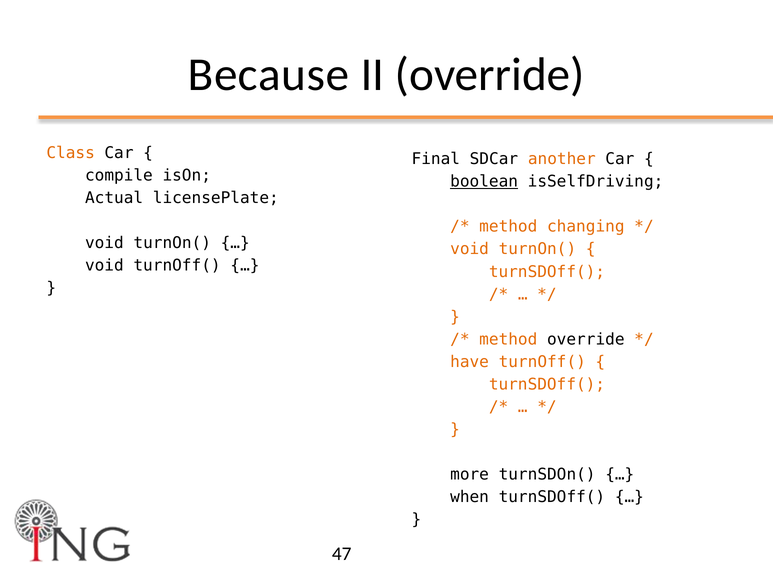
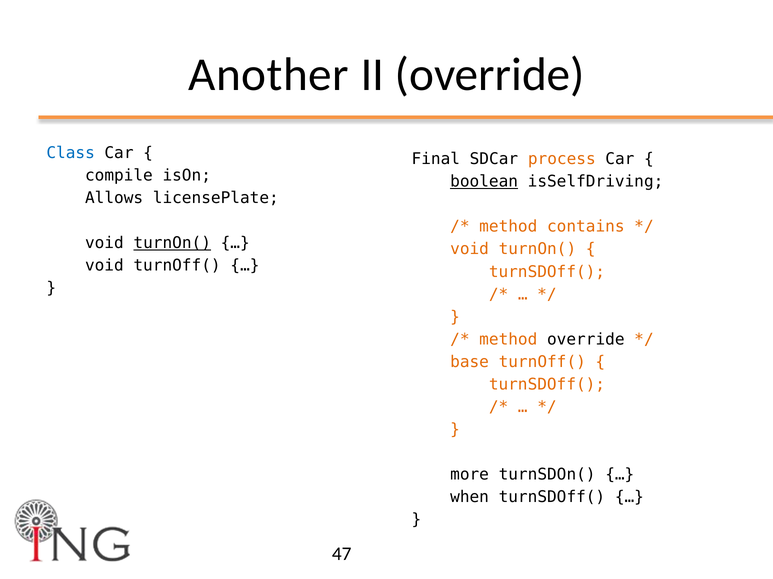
Because: Because -> Another (269, 75)
Class colour: orange -> blue (71, 153)
another: another -> process (562, 159)
Actual: Actual -> Allows (114, 198)
changing: changing -> contains (586, 227)
turnOn( underline: none -> present (172, 243)
have: have -> base (470, 362)
